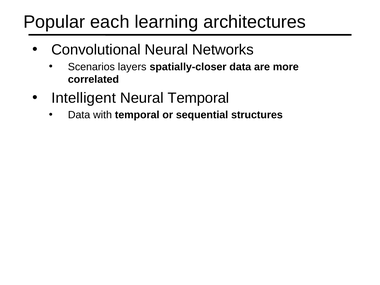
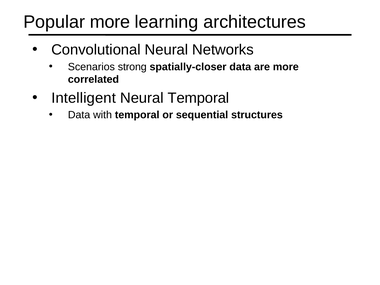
Popular each: each -> more (110, 22)
layers: layers -> strong (132, 67)
